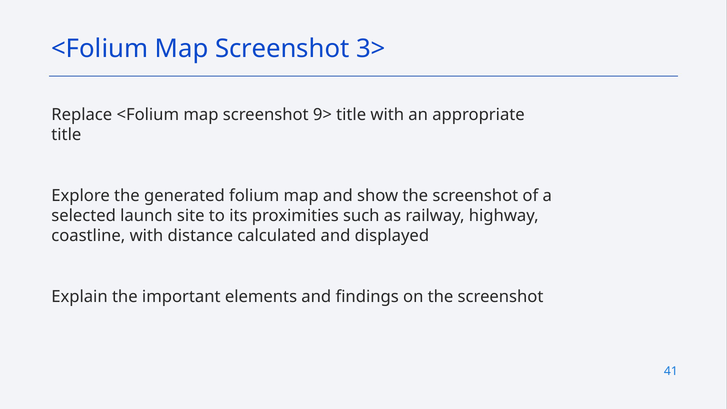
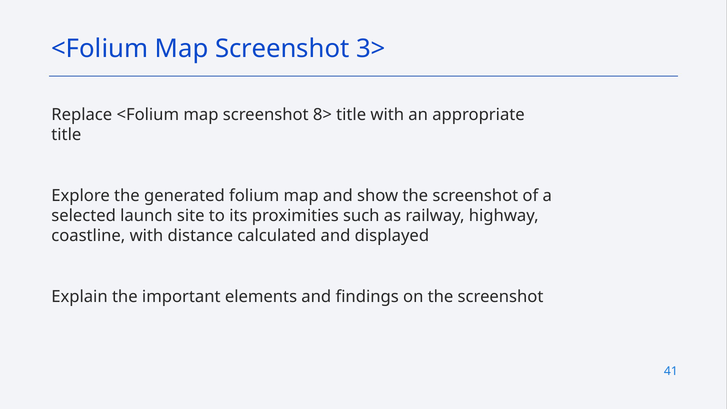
9>: 9> -> 8> (322, 115)
